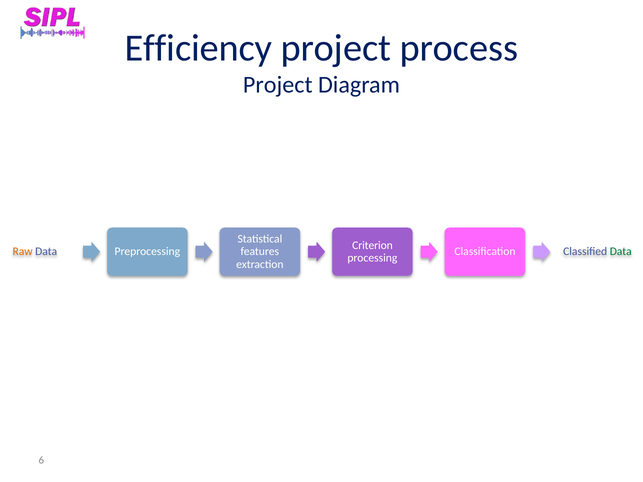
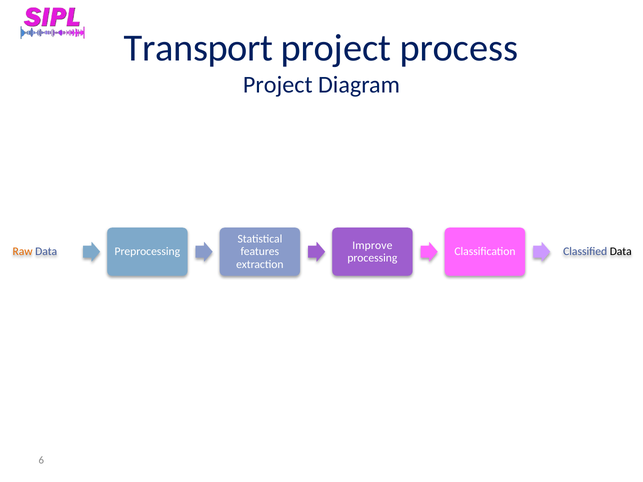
Efficiency: Efficiency -> Transport (199, 48)
Criterion: Criterion -> Improve (372, 245)
Data colour: green -> black (621, 252)
